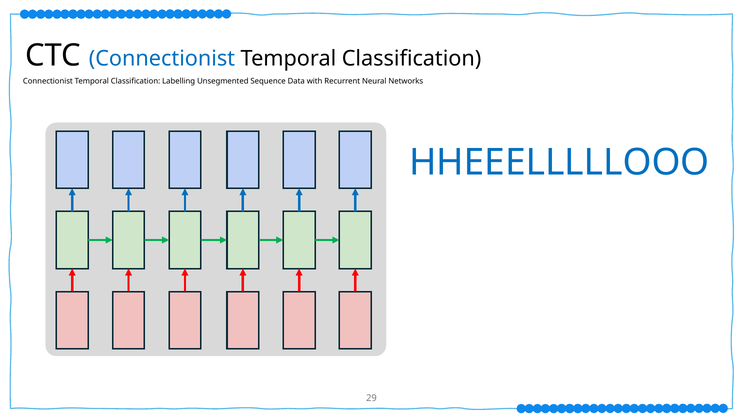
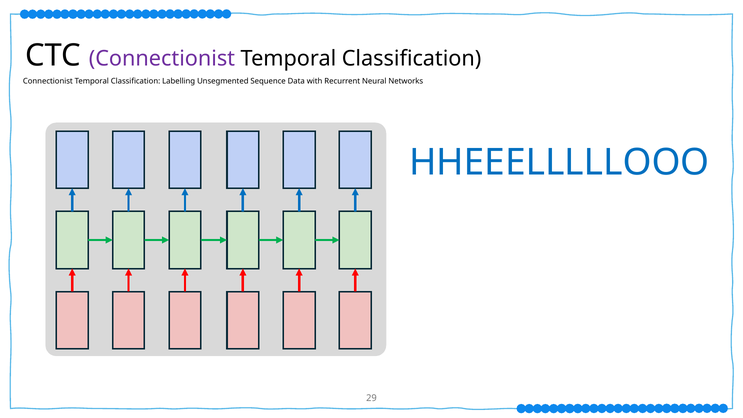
Connectionist colour: blue -> purple (162, 58)
